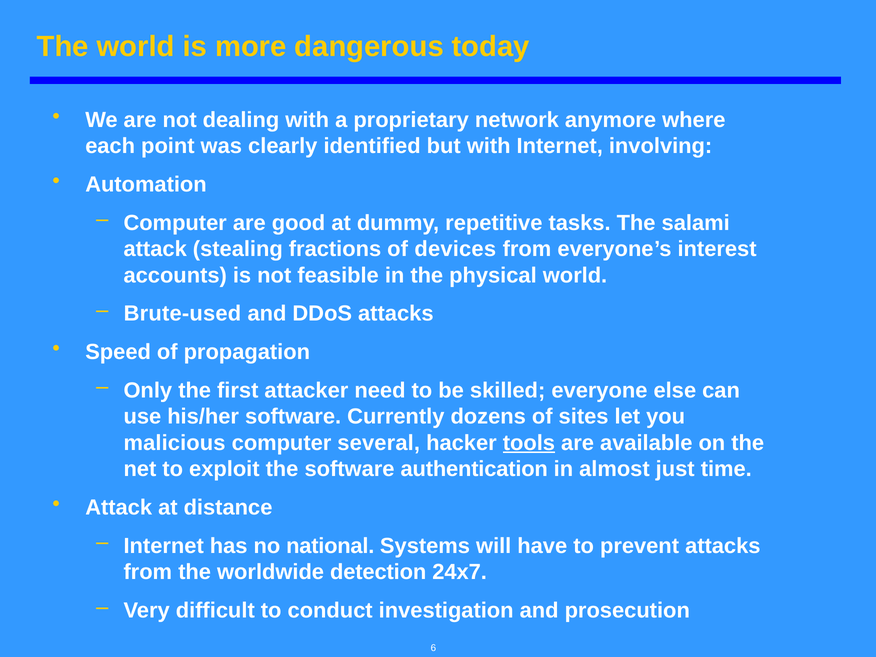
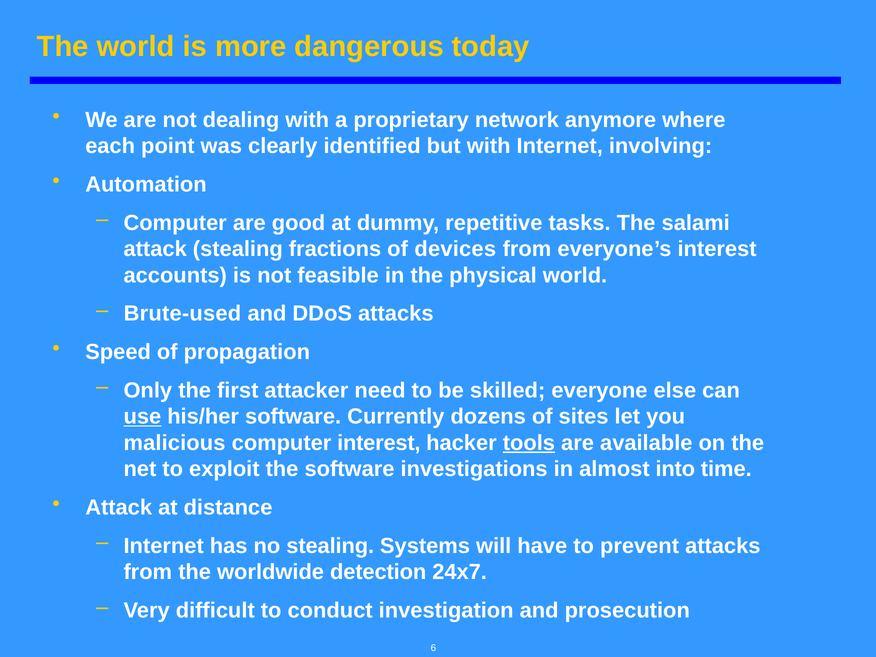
use underline: none -> present (142, 417)
computer several: several -> interest (379, 443)
authentication: authentication -> investigations (474, 469)
just: just -> into (675, 469)
no national: national -> stealing (330, 546)
